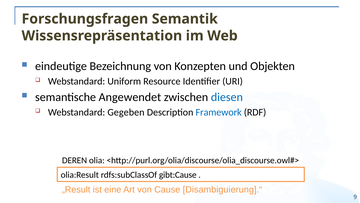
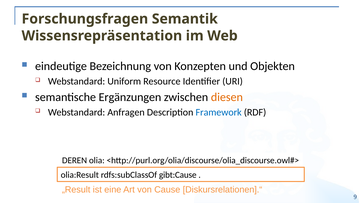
Angewendet: Angewendet -> Ergänzungen (130, 97)
diesen colour: blue -> orange (227, 97)
Gegeben: Gegeben -> Anfragen (126, 112)
Disambiguierung].“: Disambiguierung].“ -> Diskursrelationen].“ (223, 189)
